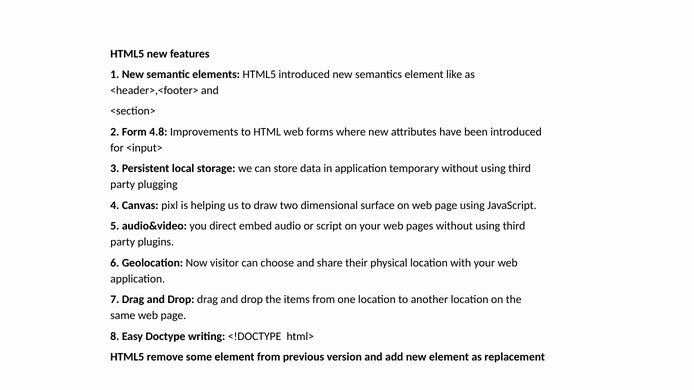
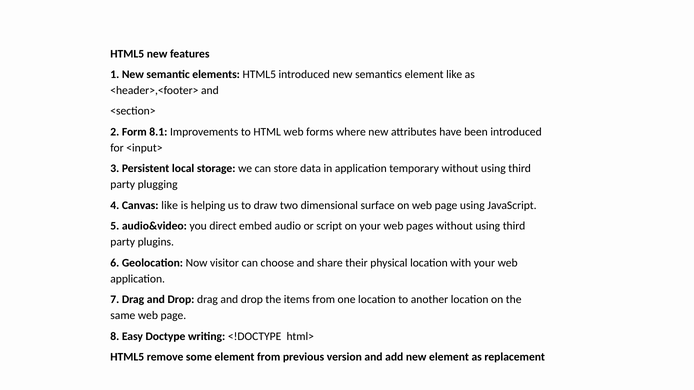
4.8: 4.8 -> 8.1 (158, 132)
Canvas pixl: pixl -> like (170, 206)
